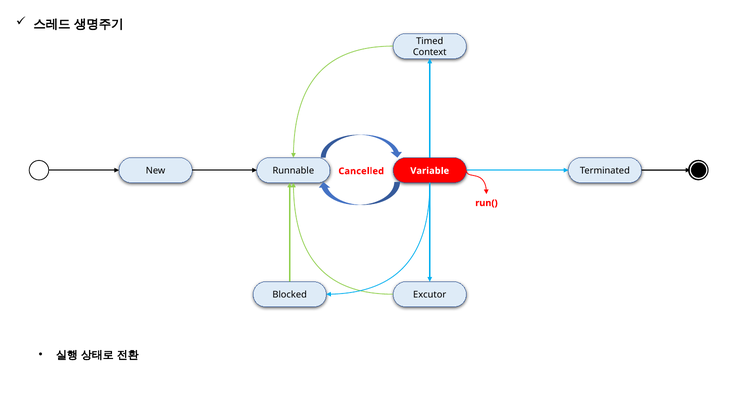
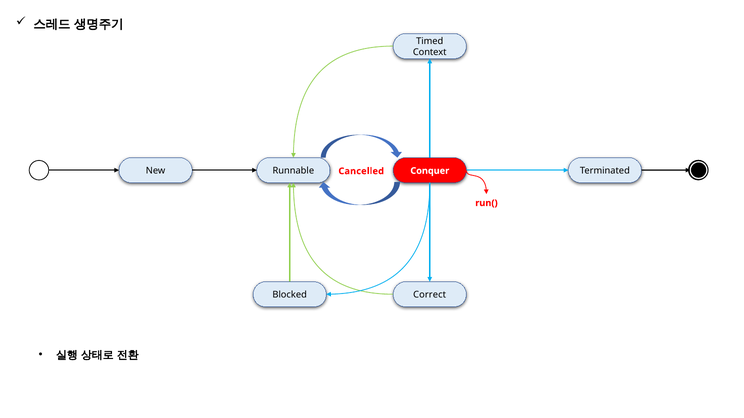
Variable: Variable -> Conquer (430, 171)
Excutor: Excutor -> Correct (430, 295)
